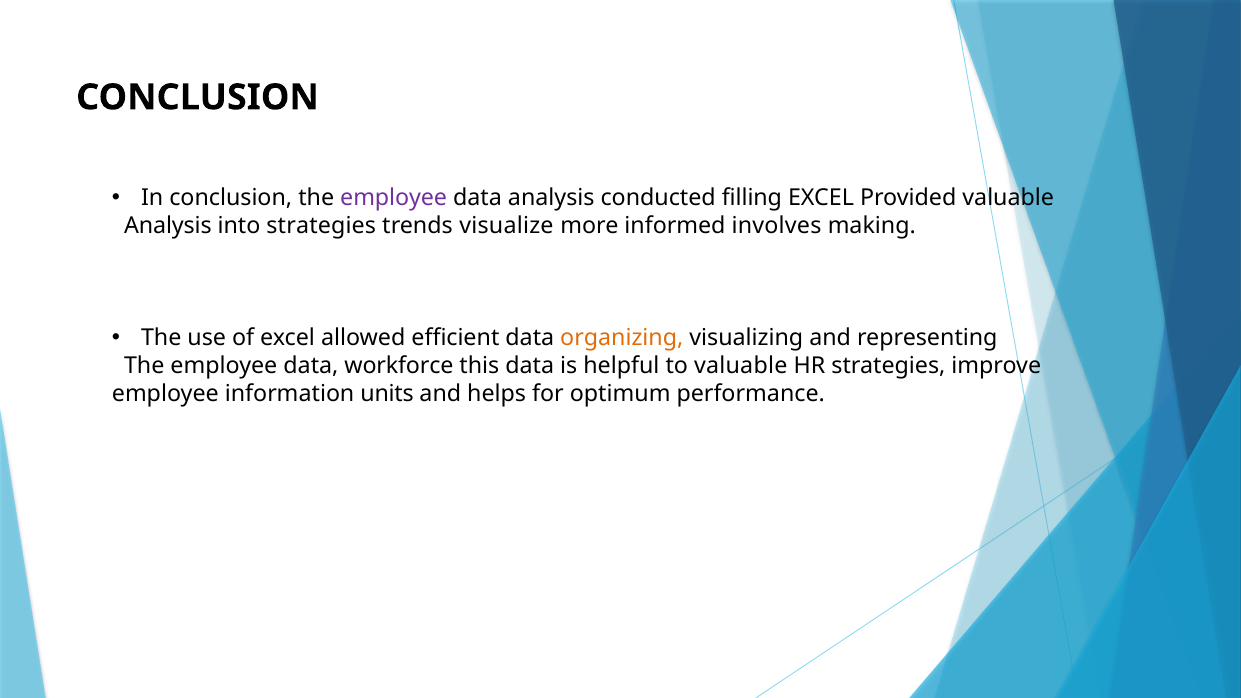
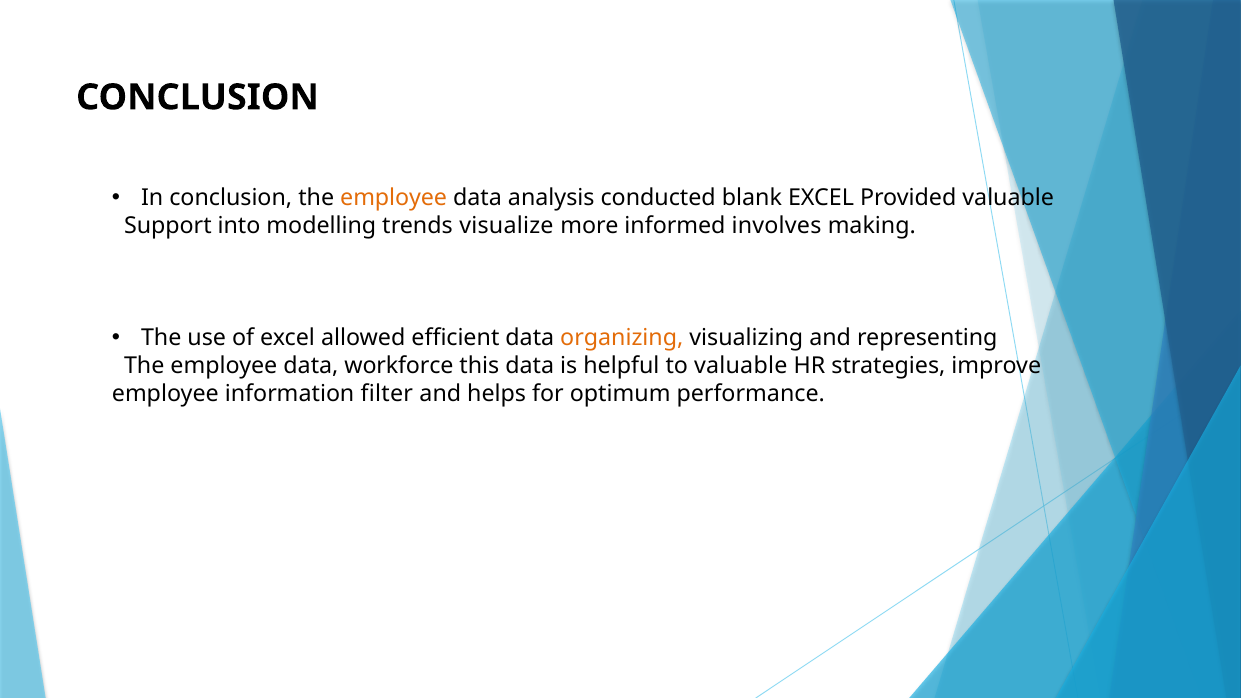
employee colour: purple -> orange (394, 198)
filling: filling -> blank (752, 198)
Analysis: Analysis -> Support (168, 226)
into strategies: strategies -> modelling (321, 226)
units: units -> filter (387, 394)
